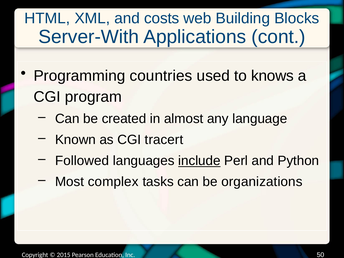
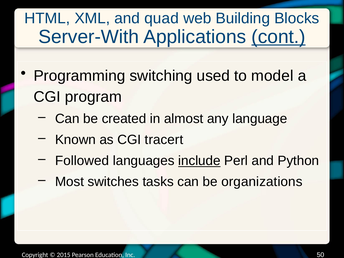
costs: costs -> quad (162, 18)
cont underline: none -> present (279, 37)
countries: countries -> switching (161, 76)
knows: knows -> model (272, 76)
complex: complex -> switches (113, 182)
